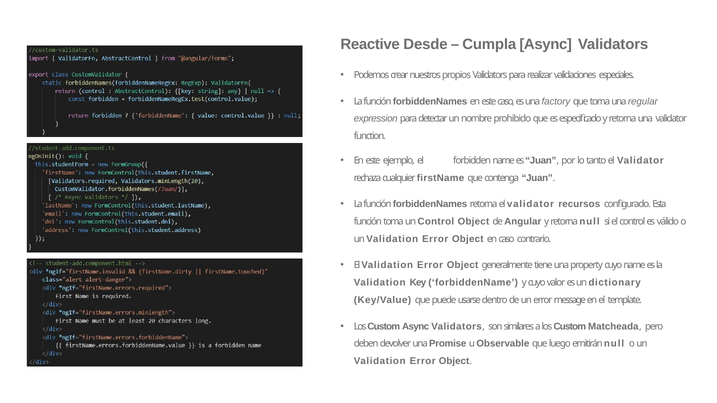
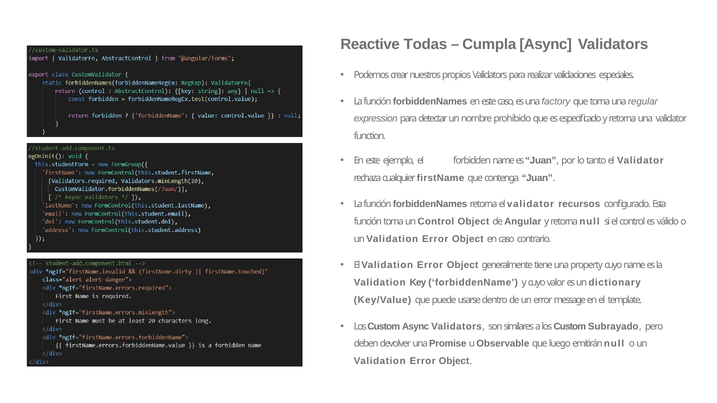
Desde: Desde -> Todas (425, 45)
Matcheada: Matcheada -> Subrayado (613, 327)
